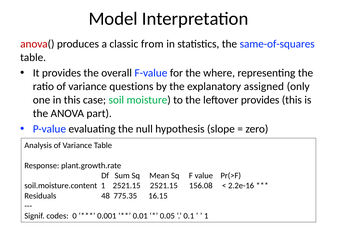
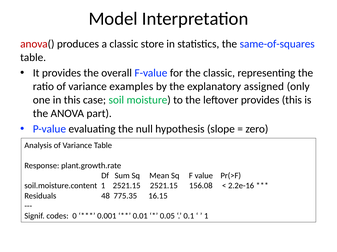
from: from -> store (152, 44)
the where: where -> classic (219, 73)
questions: questions -> examples (131, 87)
